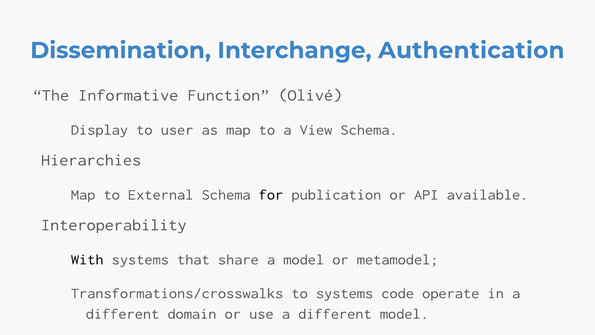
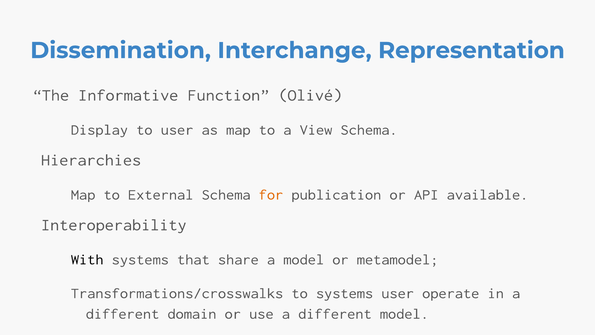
Authentication: Authentication -> Representation (471, 50)
for colour: black -> orange (271, 194)
systems code: code -> user (398, 293)
